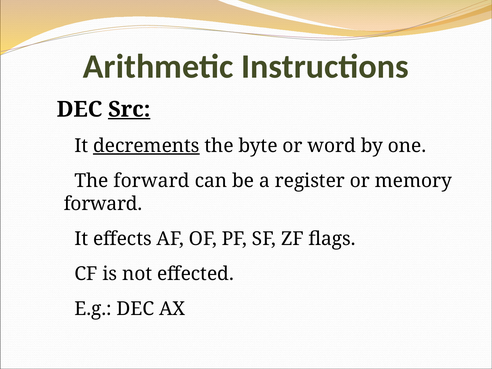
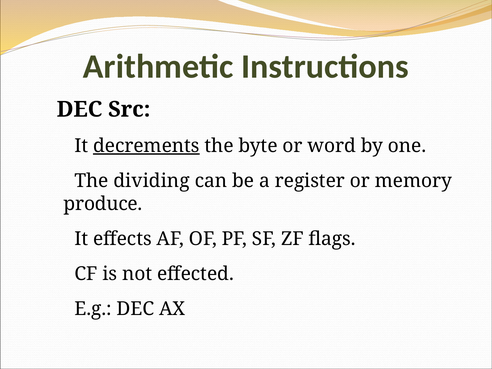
Src underline: present -> none (129, 109)
The forward: forward -> dividing (152, 181)
forward: forward -> produce (103, 204)
